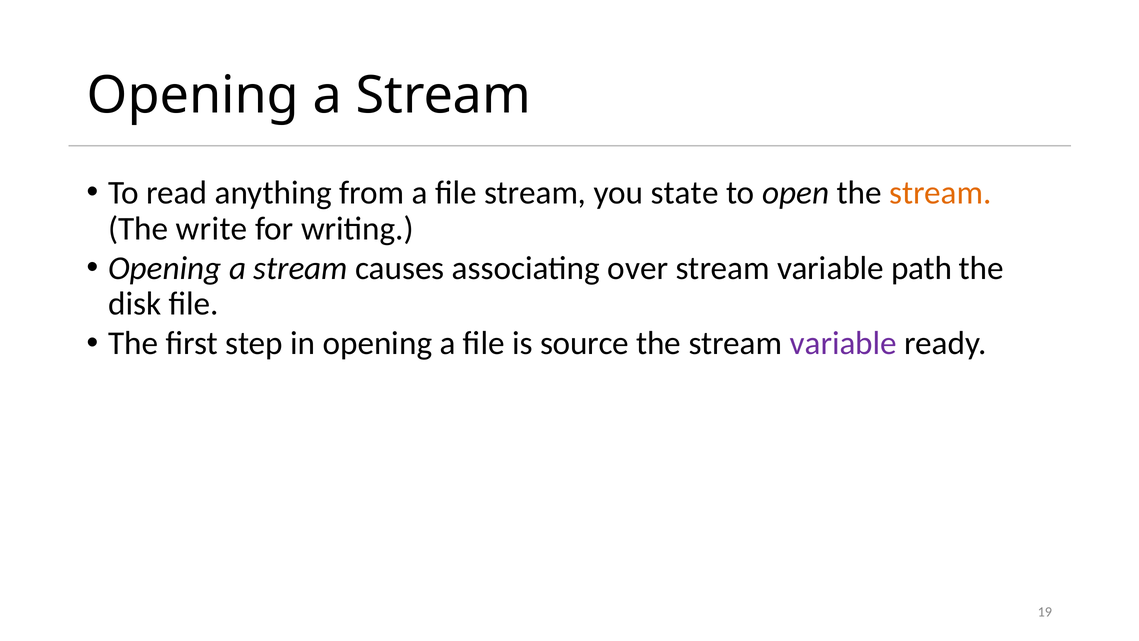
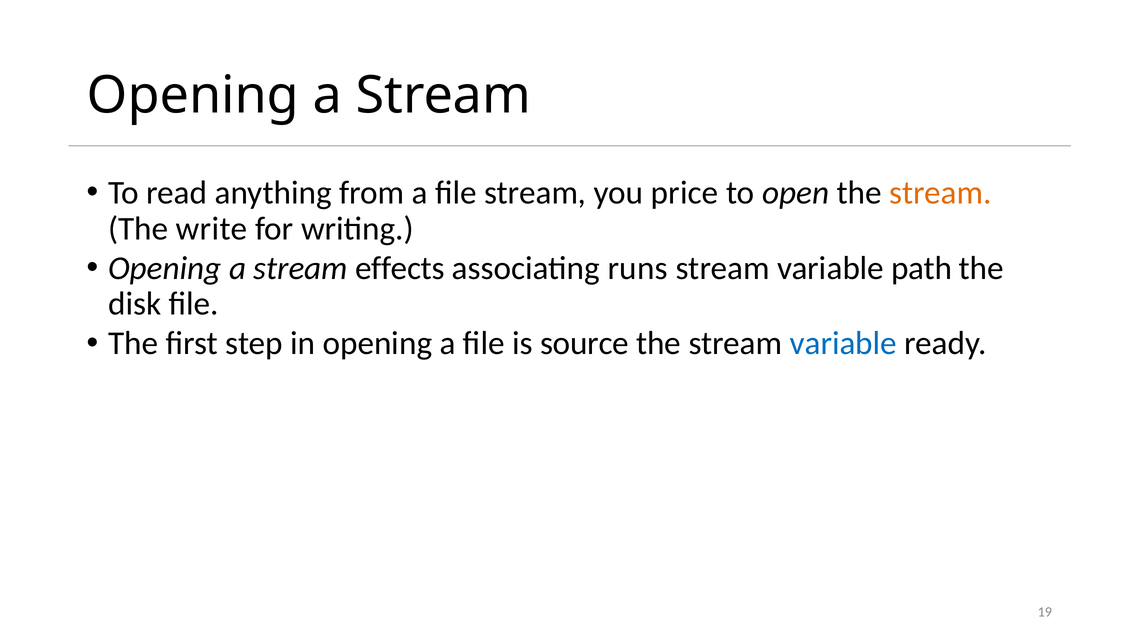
state: state -> price (685, 193)
causes: causes -> effects (400, 268)
over: over -> runs (638, 268)
variable colour: purple -> blue (843, 343)
